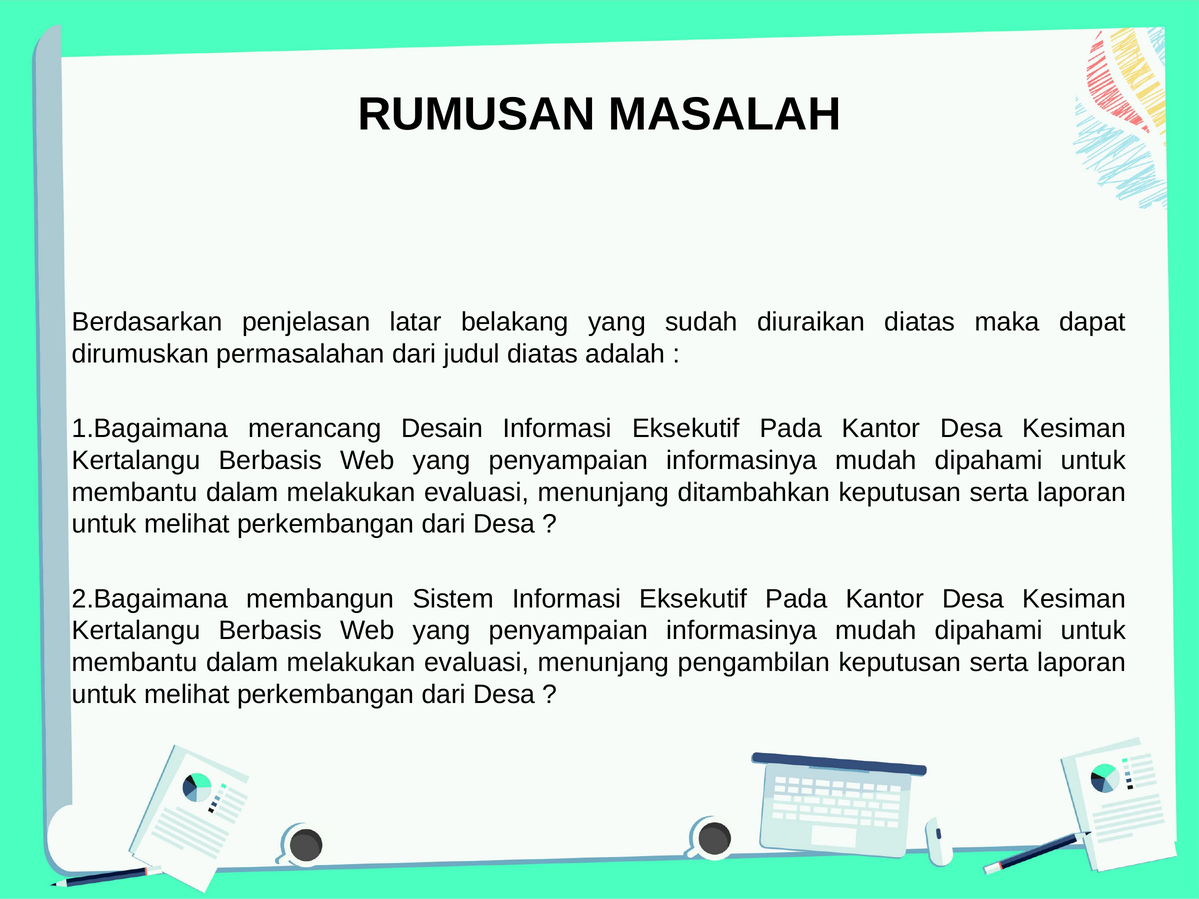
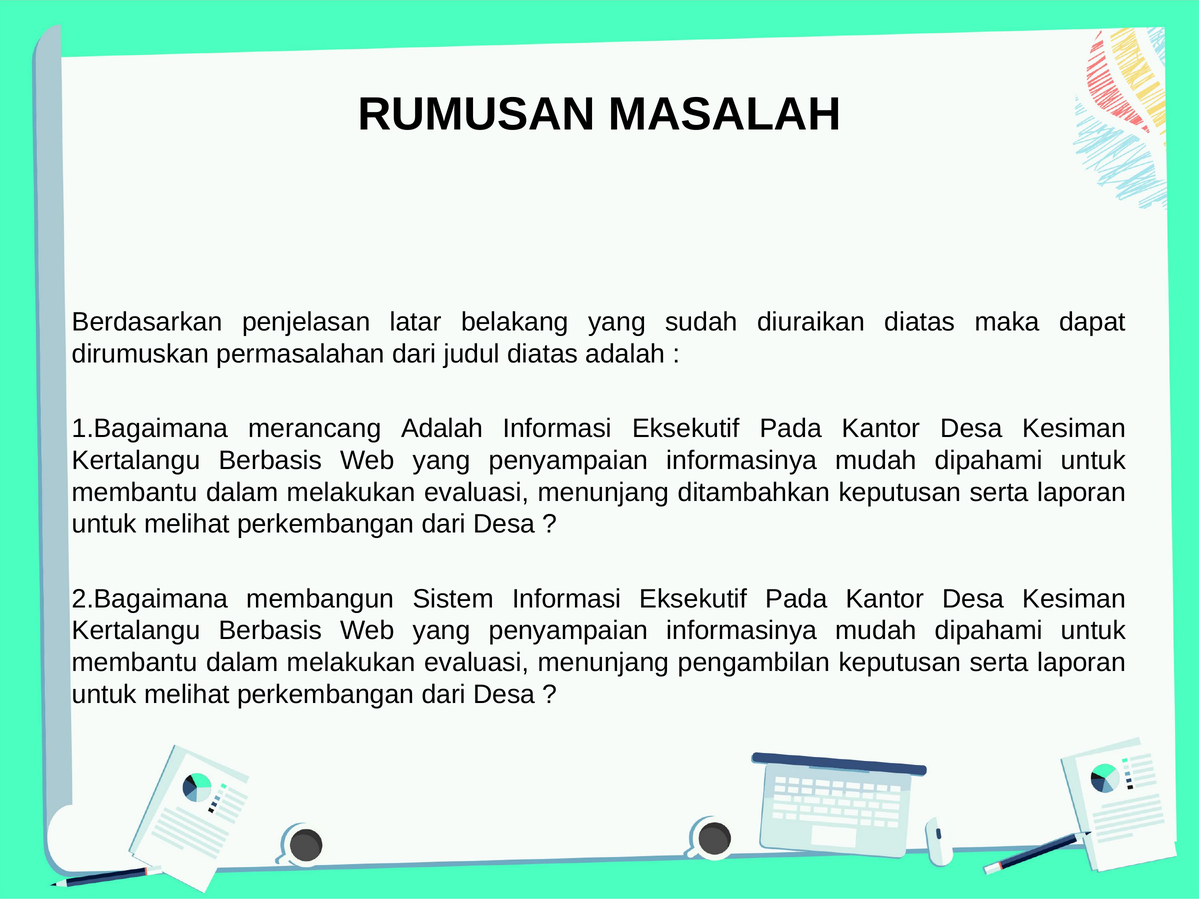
merancang Desain: Desain -> Adalah (442, 428)
